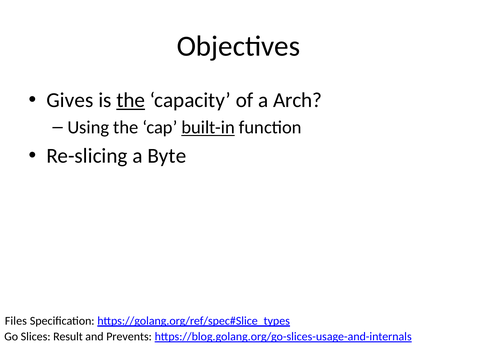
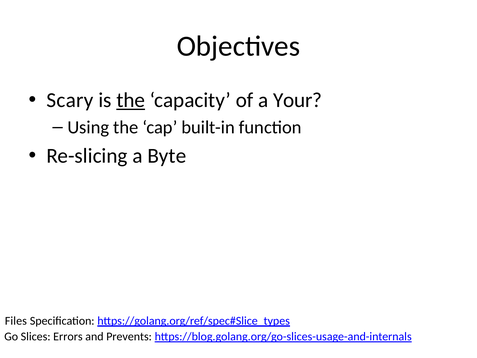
Gives: Gives -> Scary (70, 100)
Arch: Arch -> Your (298, 100)
built-in underline: present -> none (208, 127)
Result: Result -> Errors (68, 336)
